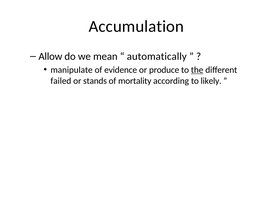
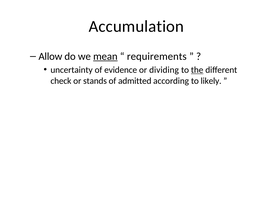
mean underline: none -> present (105, 56)
automatically: automatically -> requirements (157, 56)
manipulate: manipulate -> uncertainty (72, 70)
produce: produce -> dividing (164, 70)
failed: failed -> check (61, 81)
mortality: mortality -> admitted (135, 81)
